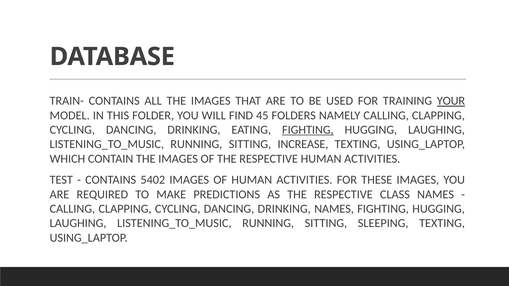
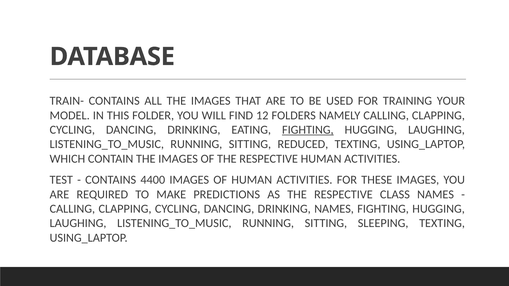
YOUR underline: present -> none (451, 101)
45: 45 -> 12 (262, 116)
INCREASE: INCREASE -> REDUCED (303, 144)
5402: 5402 -> 4400 (153, 180)
